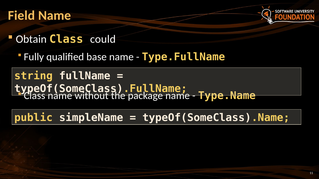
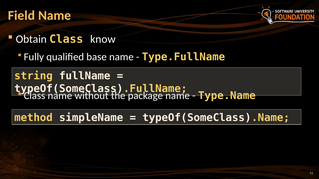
could: could -> know (103, 39)
public: public -> method (33, 118)
